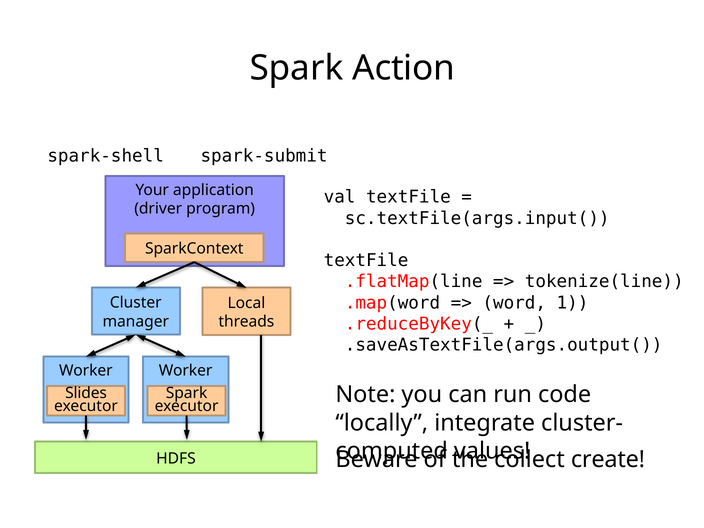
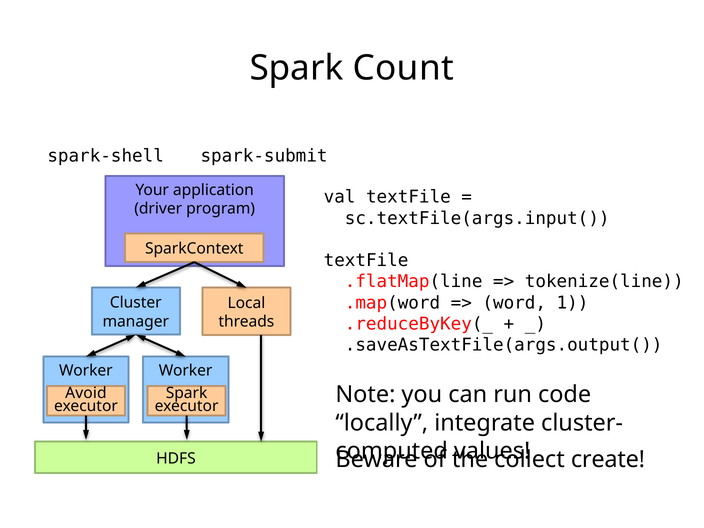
Action: Action -> Count (403, 68)
Slides: Slides -> Avoid (86, 393)
